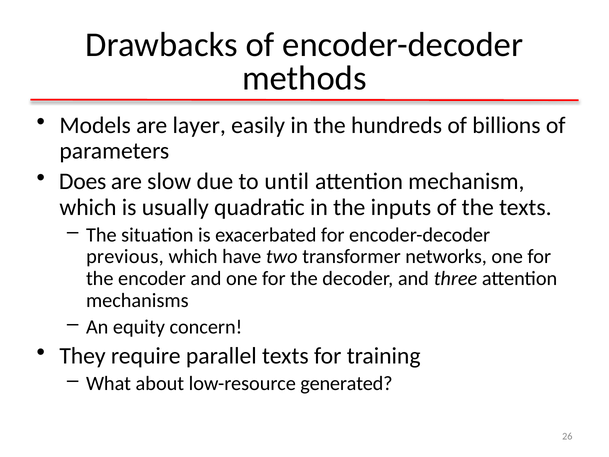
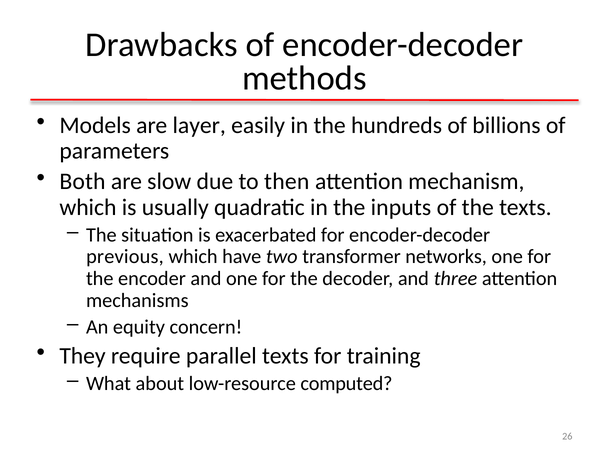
Does: Does -> Both (82, 182)
until: until -> then (287, 182)
generated: generated -> computed (346, 383)
